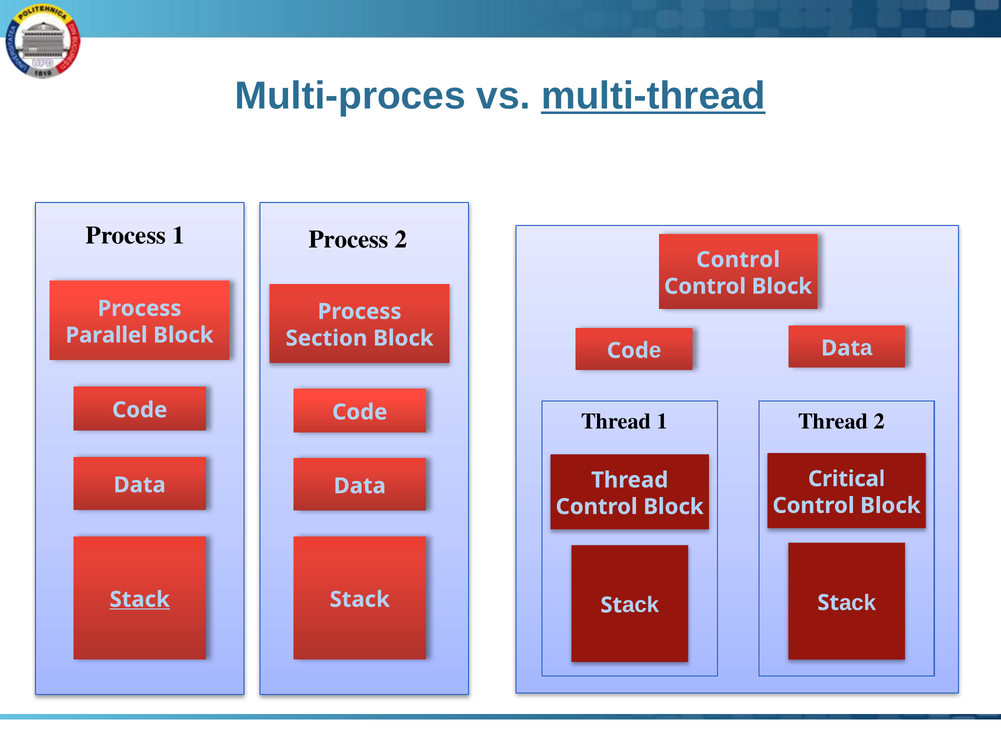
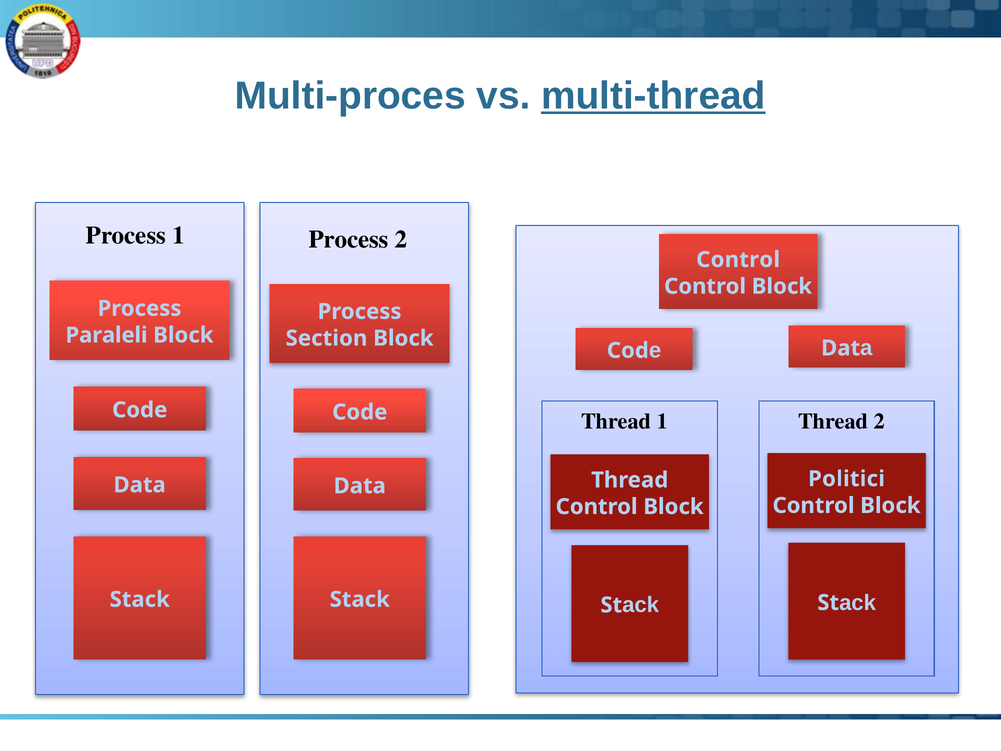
Parallel: Parallel -> Paraleli (107, 335)
Critical: Critical -> Politici (846, 479)
Stack underline: present -> none (140, 599)
